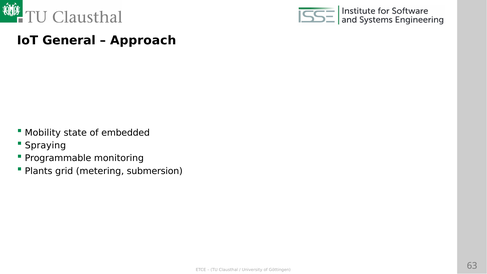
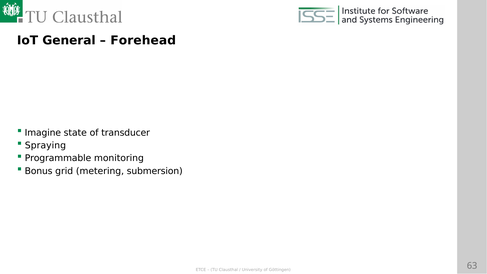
Approach: Approach -> Forehead (143, 40)
Mobility: Mobility -> Imagine (43, 133)
embedded: embedded -> transducer (126, 133)
Plants: Plants -> Bonus (39, 171)
